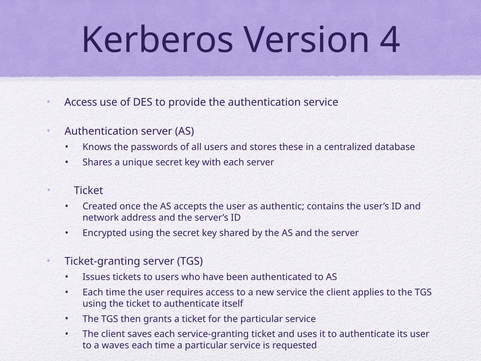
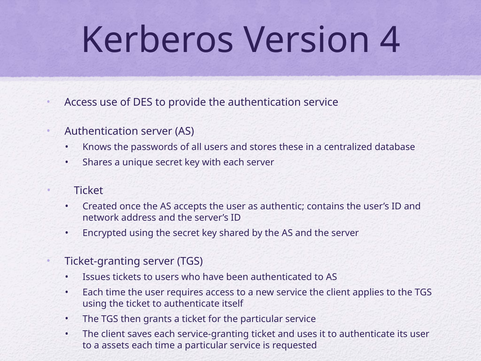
waves: waves -> assets (115, 345)
